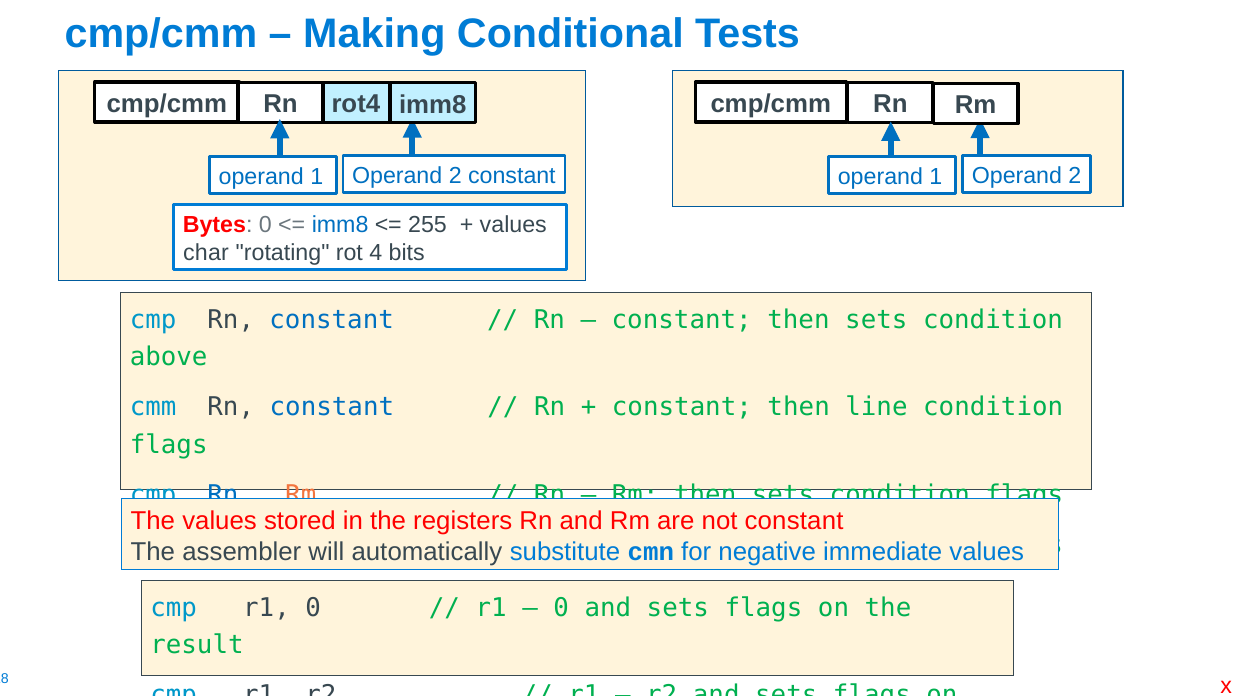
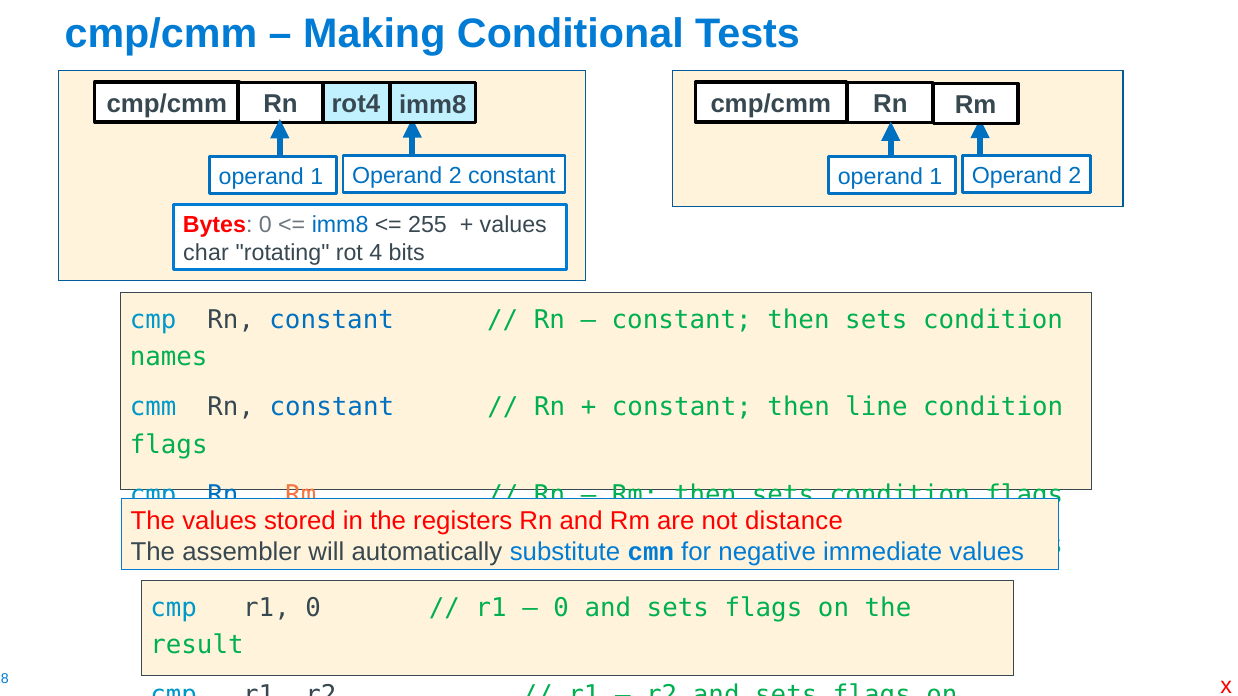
above: above -> names (169, 358)
not constant: constant -> distance (794, 521)
